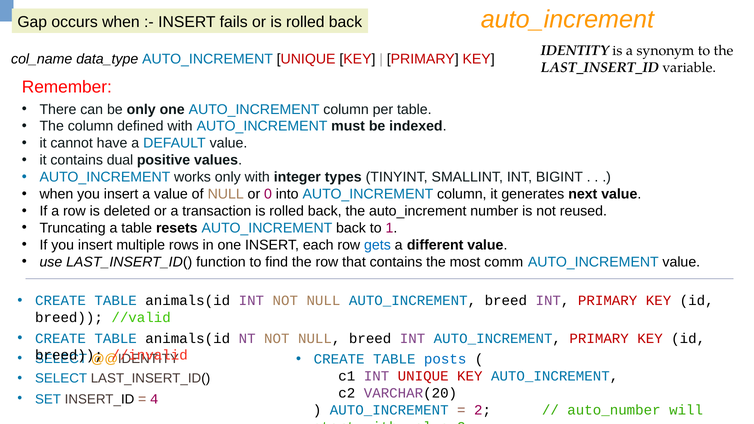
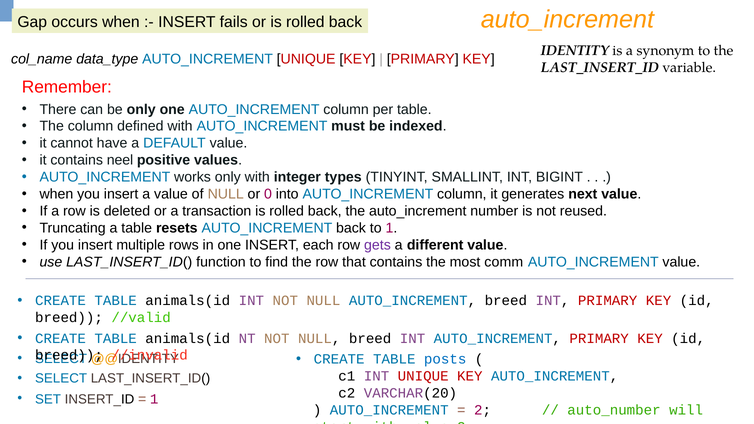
dual: dual -> neel (120, 160)
gets colour: blue -> purple (377, 245)
4: 4 -> 1 (154, 399)
